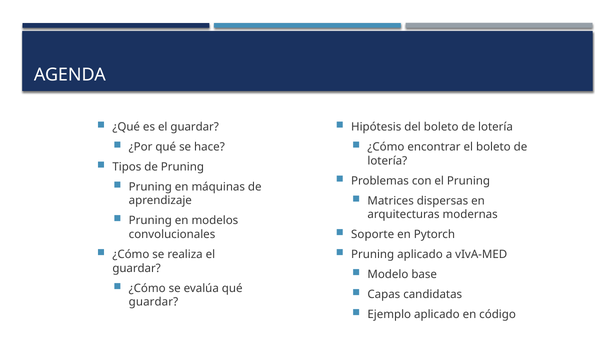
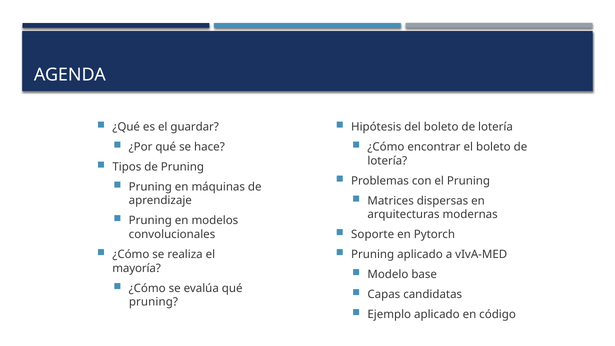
guardar: guardar -> mayoría (137, 268)
guardar: guardar -> pruning (153, 302)
